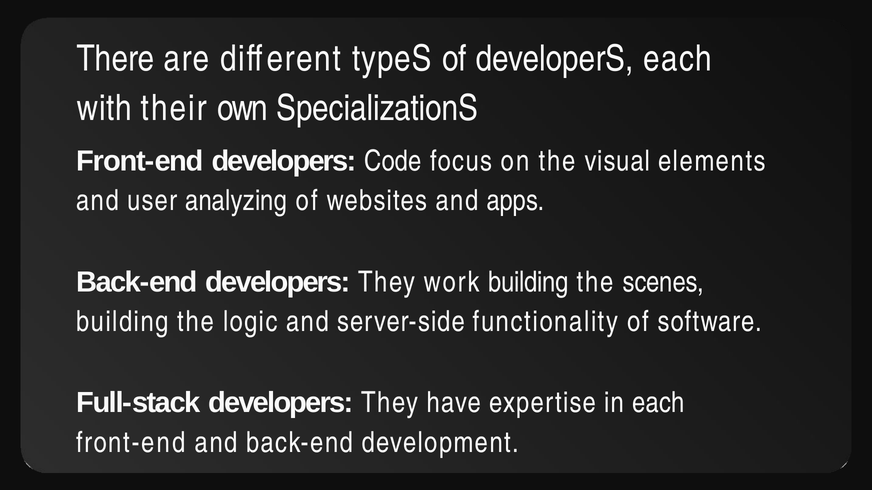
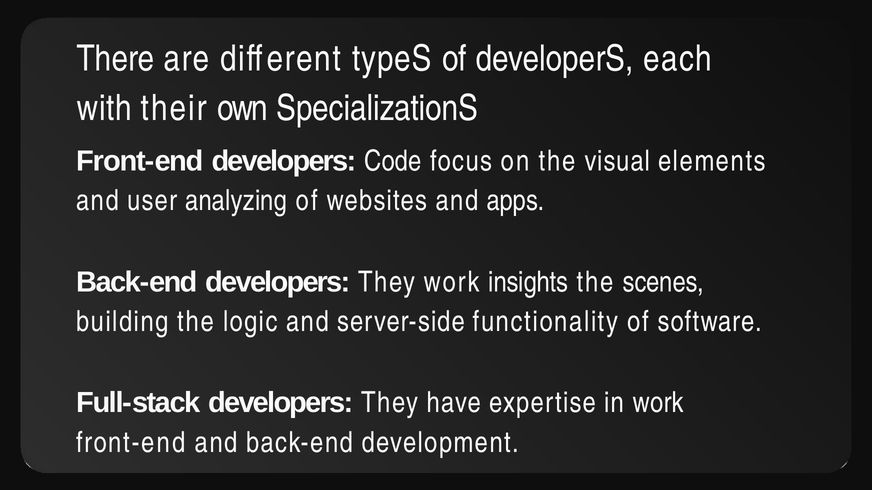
work building: building -> insights (528, 282)
in each: each -> work (658, 403)
